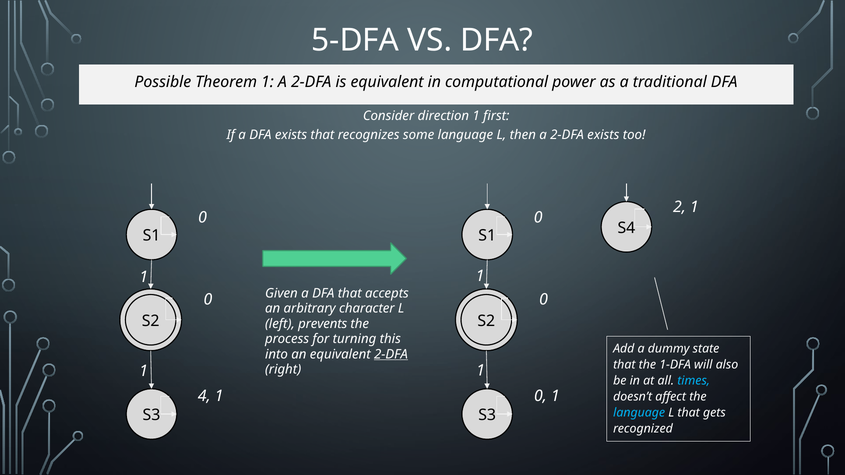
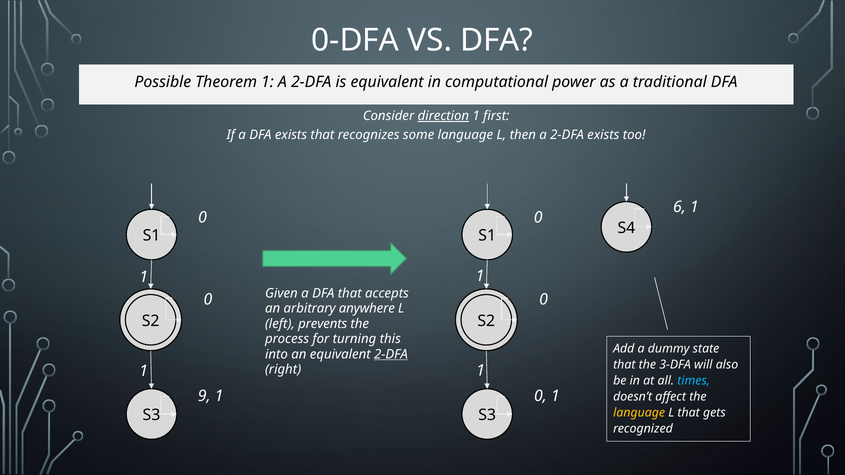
5-DFA: 5-DFA -> 0-DFA (355, 41)
direction underline: none -> present (443, 116)
2: 2 -> 6 (679, 207)
character: character -> anywhere (367, 309)
1-DFA: 1-DFA -> 3-DFA (675, 365)
4: 4 -> 9 (204, 396)
language colour: light blue -> yellow (639, 413)
